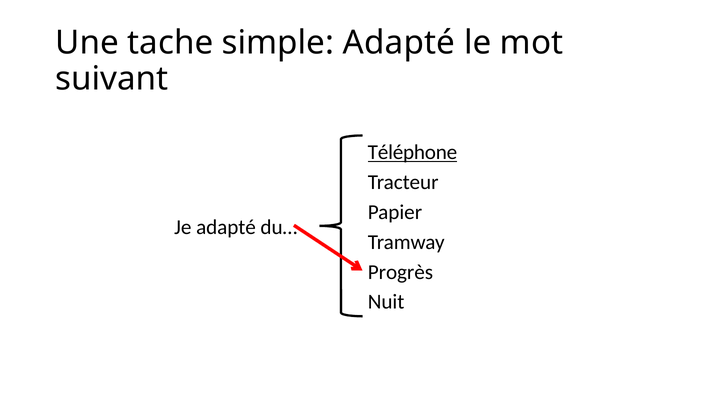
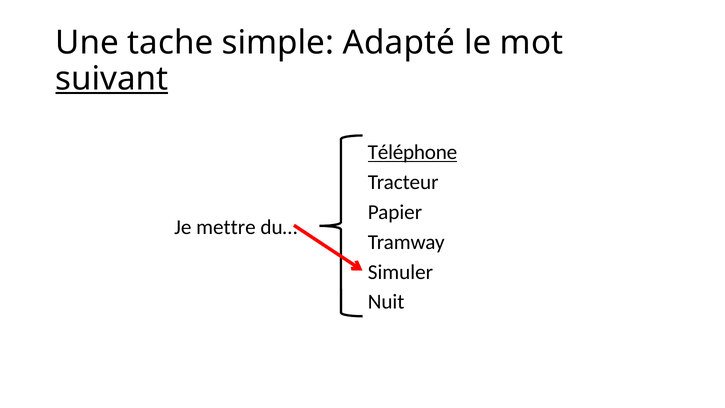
suivant underline: none -> present (112, 79)
Je adapté: adapté -> mettre (226, 227)
Progrès: Progrès -> Simuler (400, 272)
